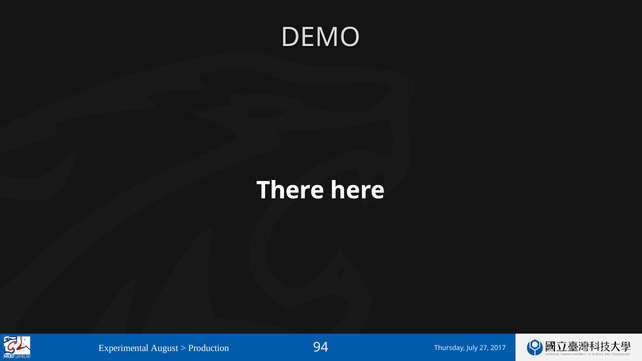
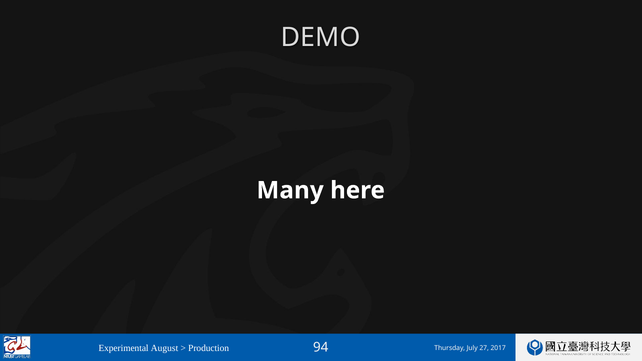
There: There -> Many (290, 190)
